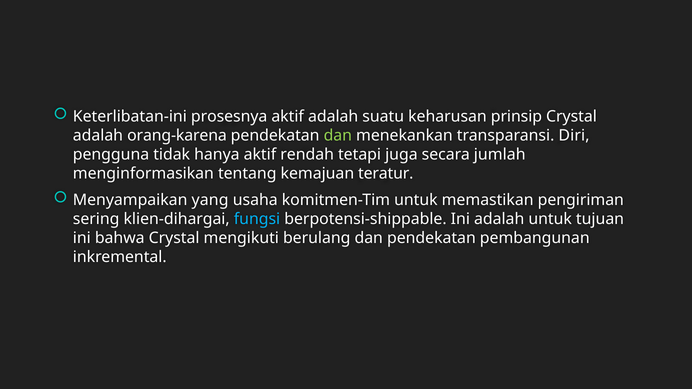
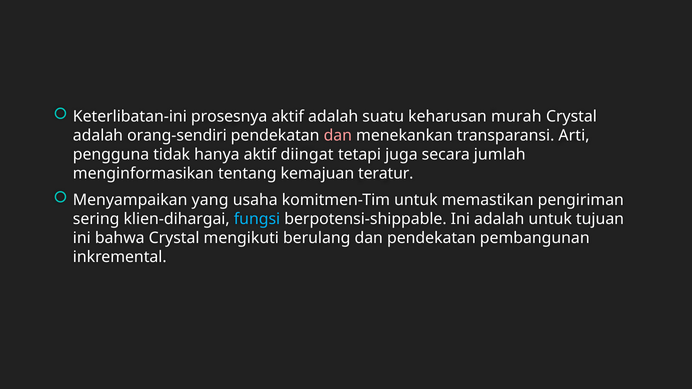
prinsip: prinsip -> murah (516, 116)
orang-karena: orang-karena -> orang-sendiri (177, 135)
dan colour: light green -> pink (338, 135)
Diri: Diri -> Arti (574, 135)
rendah: rendah -> diingat (307, 154)
